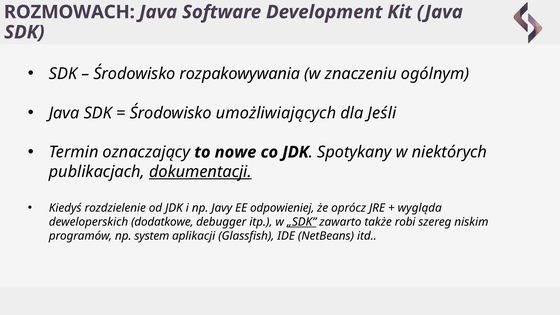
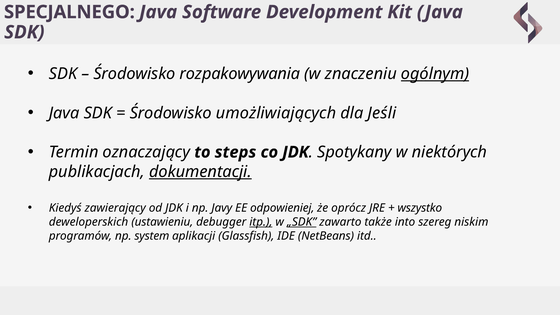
ROZMOWACH: ROZMOWACH -> SPECJALNEGO (69, 12)
ogólnym underline: none -> present (435, 74)
nowe: nowe -> steps (236, 152)
rozdzielenie: rozdzielenie -> zawierający (115, 208)
wygląda: wygląda -> wszystko (420, 208)
dodatkowe: dodatkowe -> ustawieniu (162, 222)
itp underline: none -> present (261, 222)
robi: robi -> into (405, 222)
